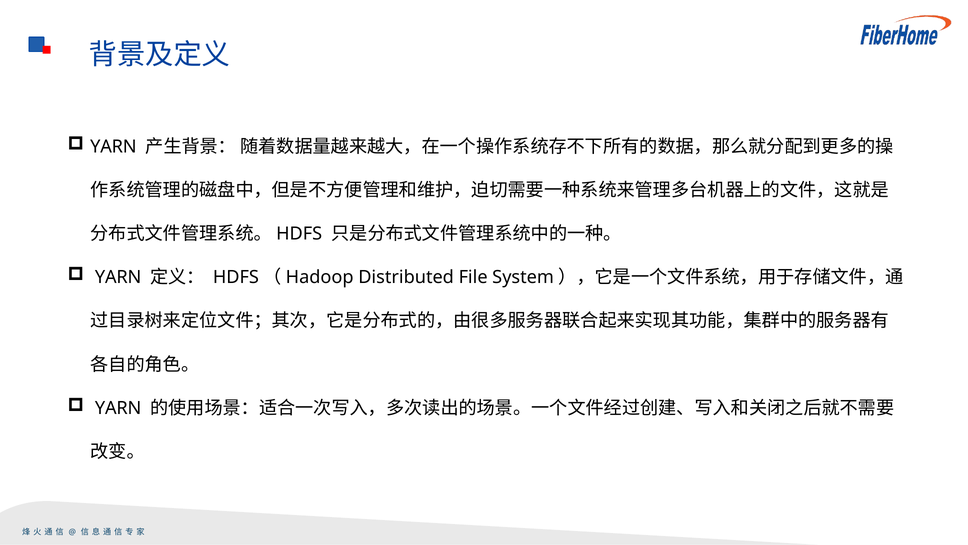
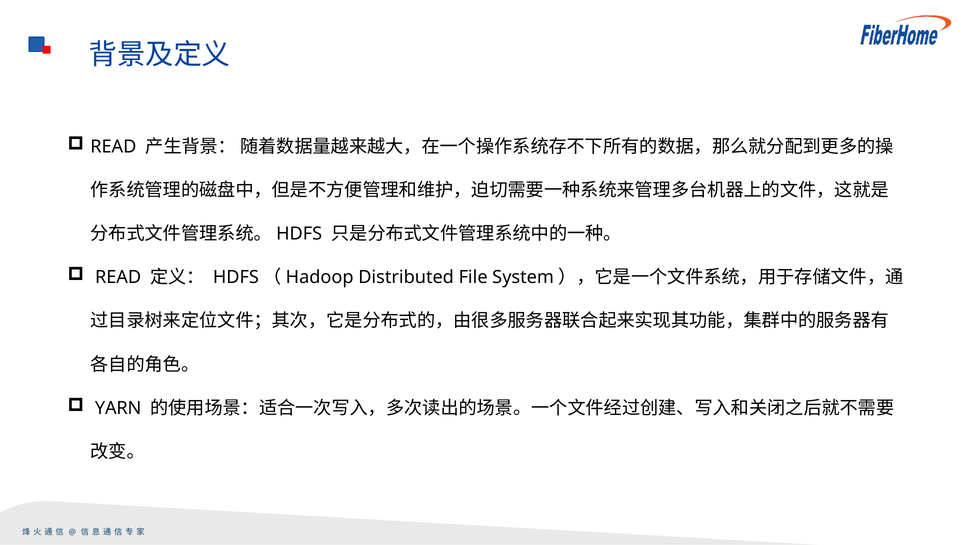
YARN: YARN -> READ (113, 146)
YARN: YARN -> READ (118, 277)
